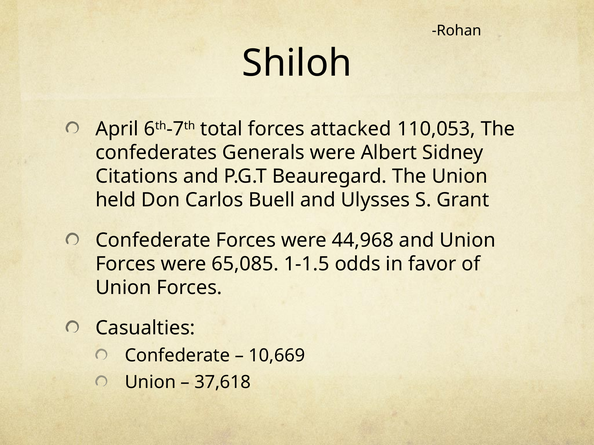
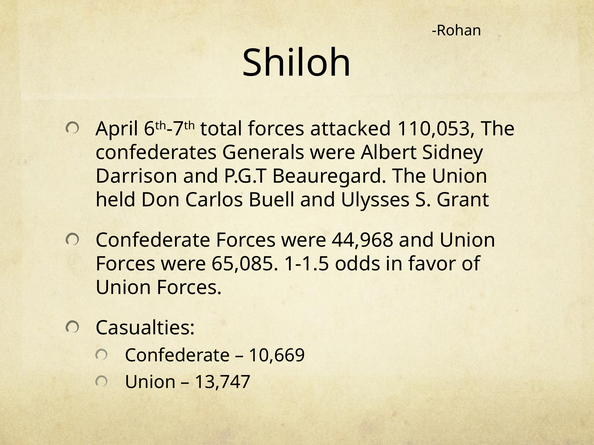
Citations: Citations -> Darrison (137, 176)
37,618: 37,618 -> 13,747 (223, 383)
